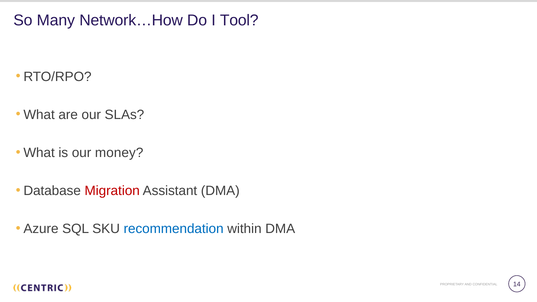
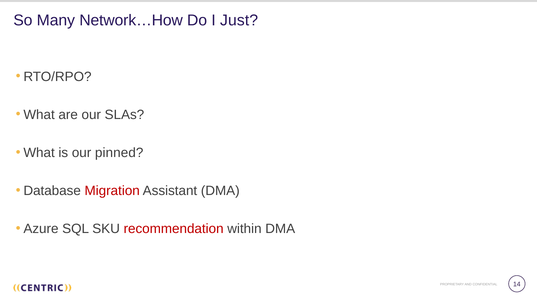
Tool: Tool -> Just (239, 20)
money: money -> pinned (119, 153)
recommendation colour: blue -> red (174, 229)
